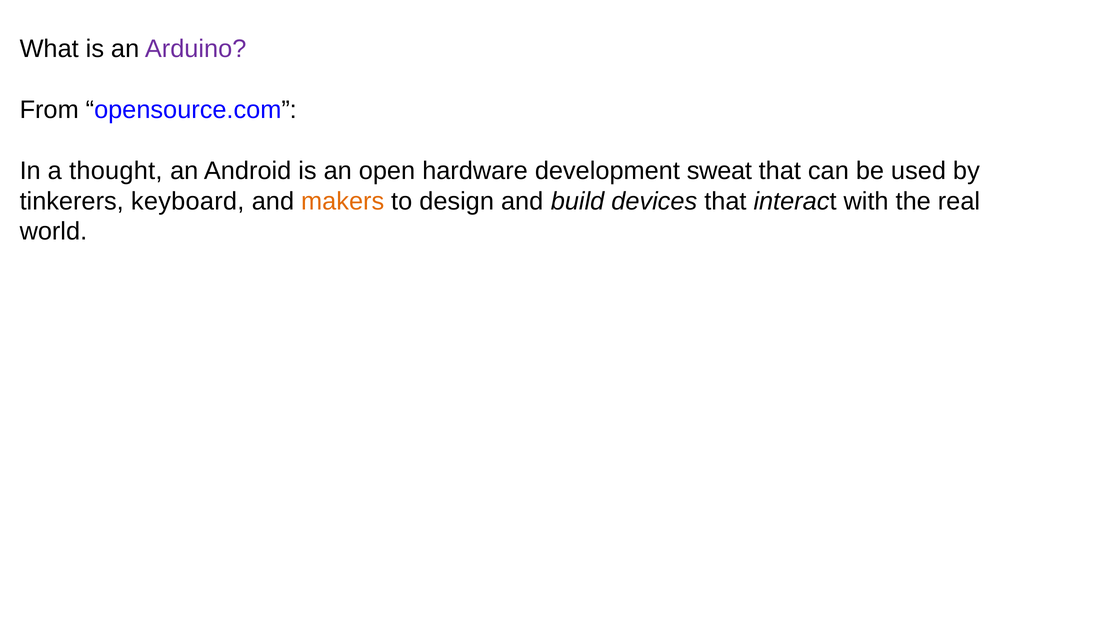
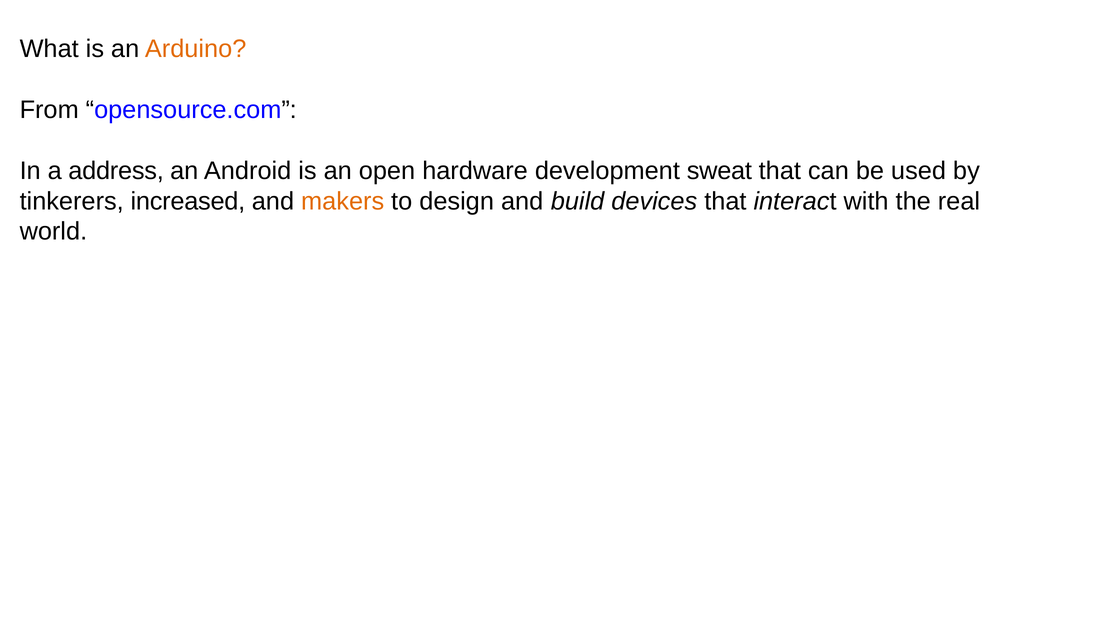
Arduino colour: purple -> orange (196, 49)
thought: thought -> address (116, 171)
keyboard: keyboard -> increased (188, 201)
